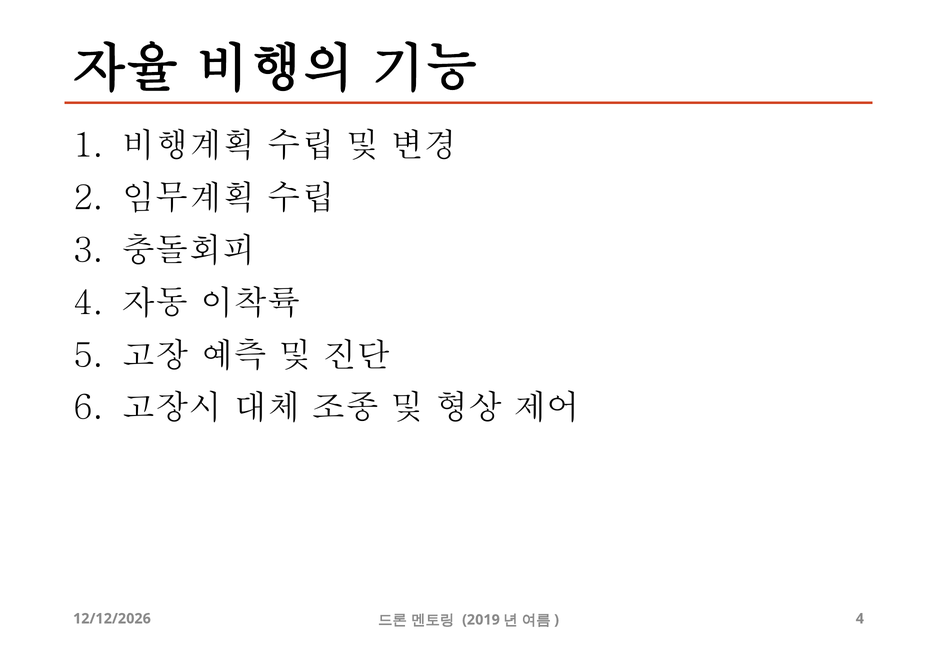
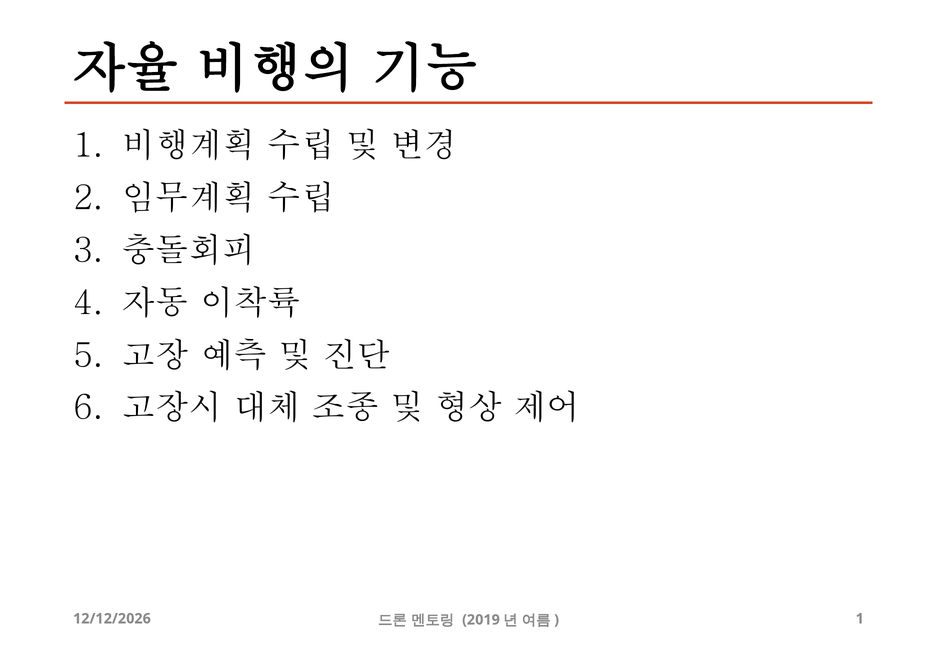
4: 4 -> 1 (860, 618)
